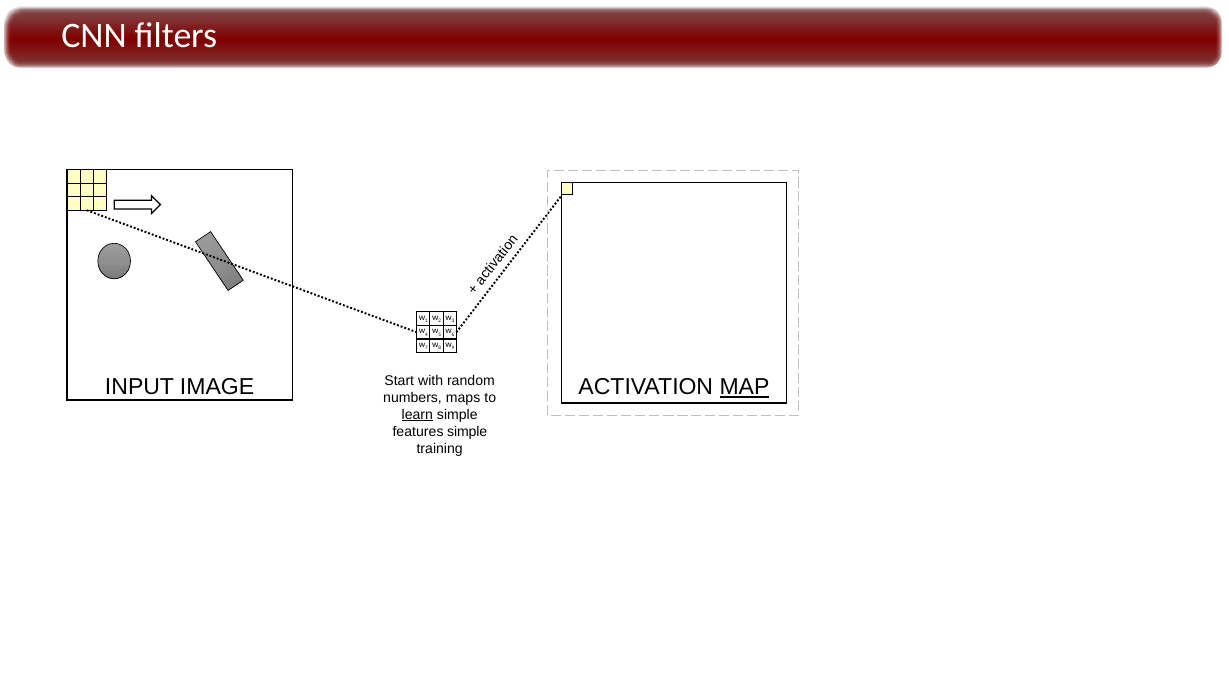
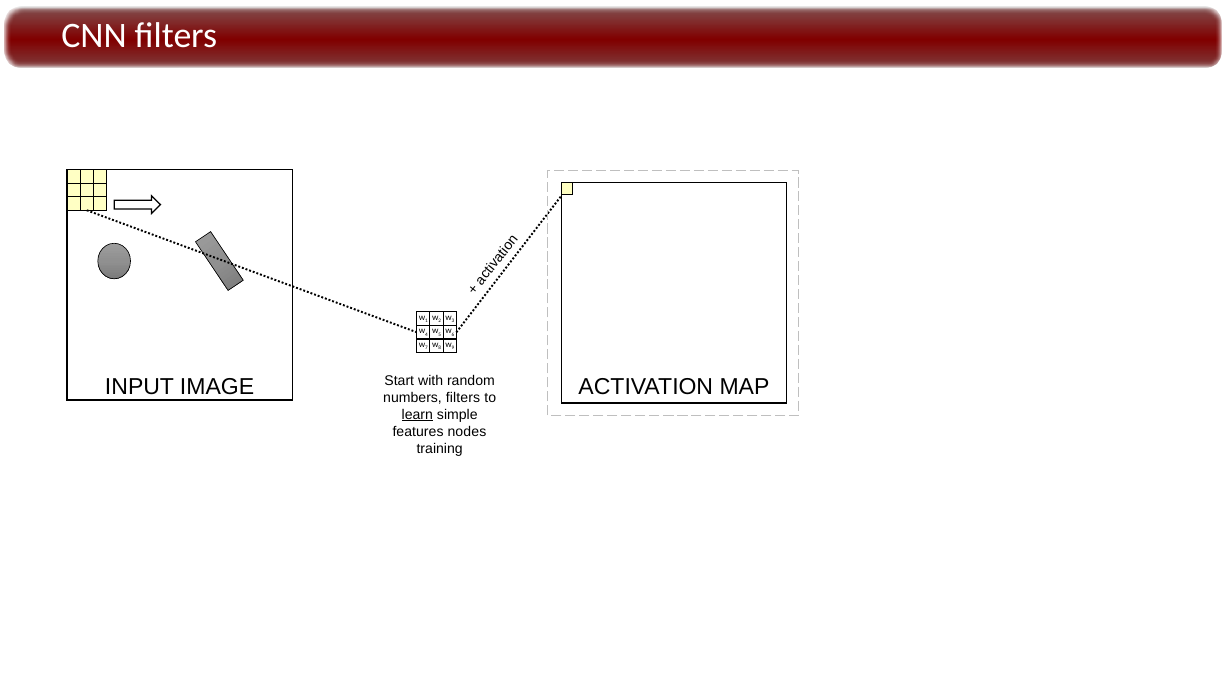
MAP underline: present -> none (744, 387)
numbers maps: maps -> filters (463, 398)
features simple: simple -> nodes (467, 432)
